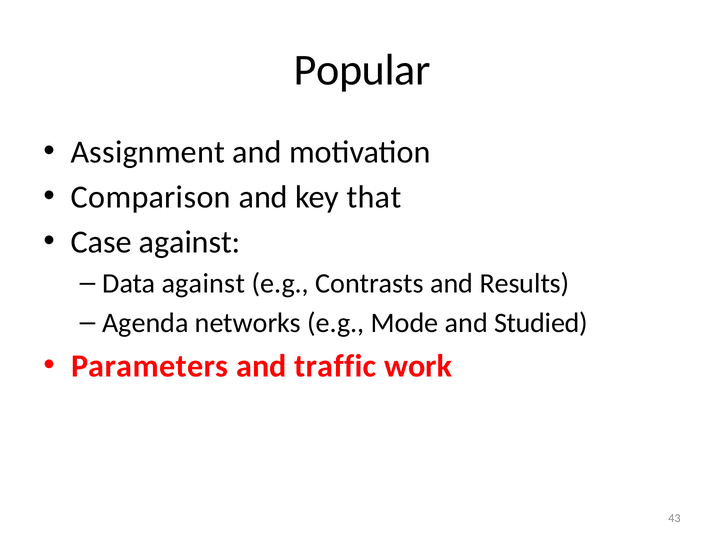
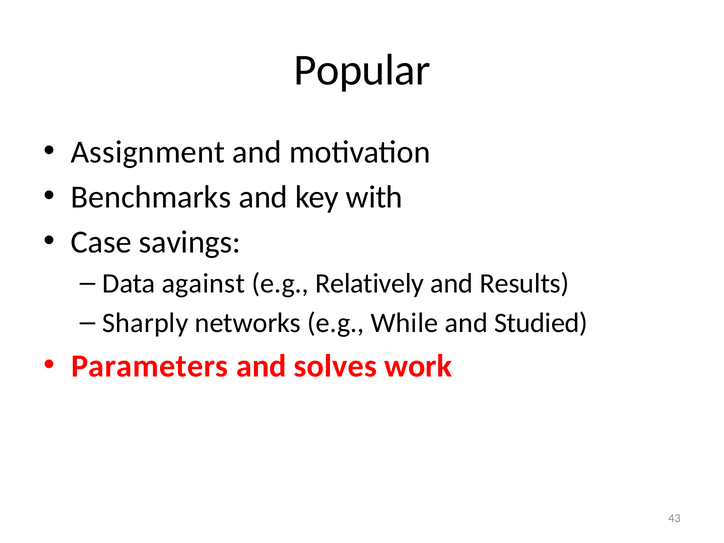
Comparison: Comparison -> Benchmarks (151, 197)
that: that -> with (374, 197)
Case against: against -> savings (190, 242)
Contrasts: Contrasts -> Relatively (370, 284)
Agenda: Agenda -> Sharply (145, 323)
Mode: Mode -> While (404, 323)
traffic: traffic -> solves (335, 366)
